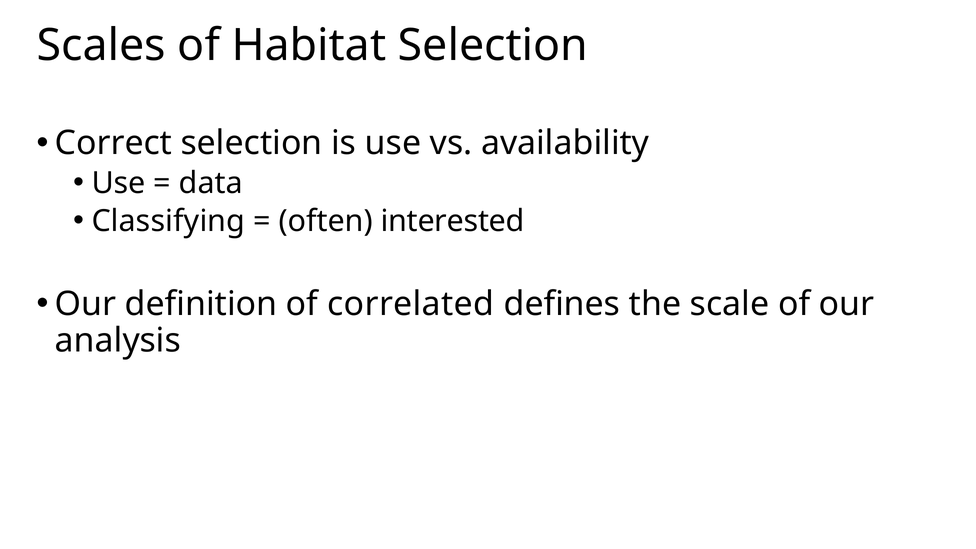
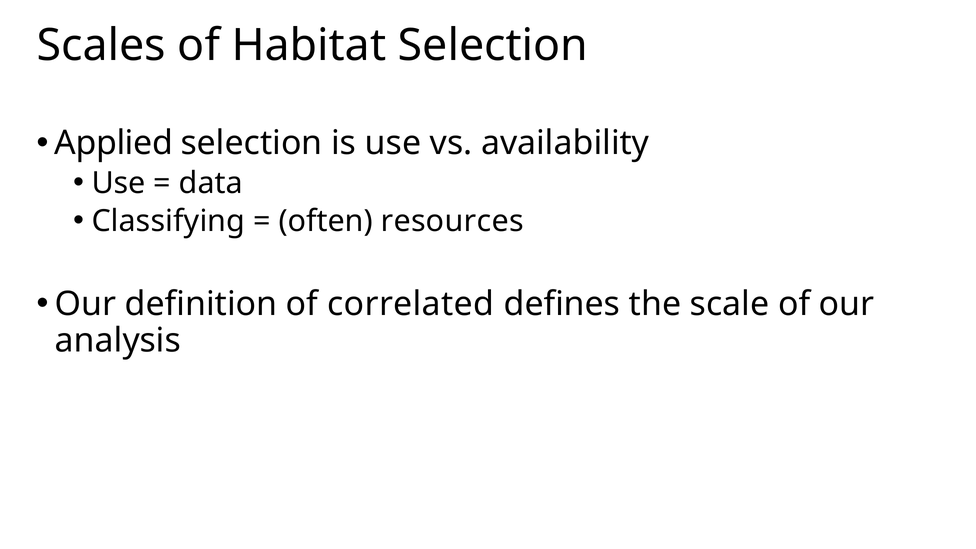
Correct: Correct -> Applied (114, 143)
interested: interested -> resources (452, 221)
